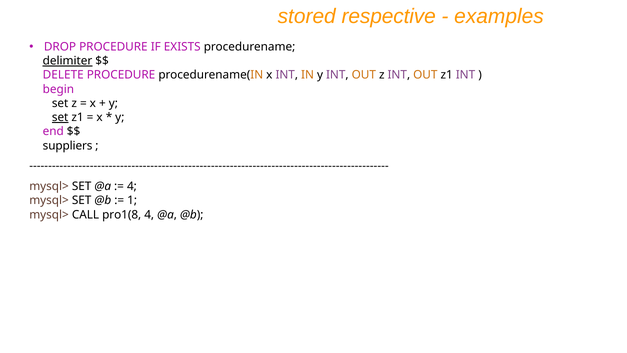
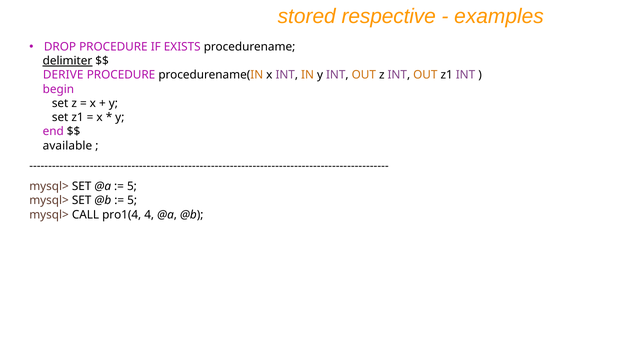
DELETE: DELETE -> DERIVE (63, 75)
set underline: present -> none (60, 117)
suppliers: suppliers -> available (67, 146)
4: 4 -> 5 (132, 186)
1: 1 -> 5 (132, 200)
pro1(8: pro1(8 -> pro1(4 (122, 215)
